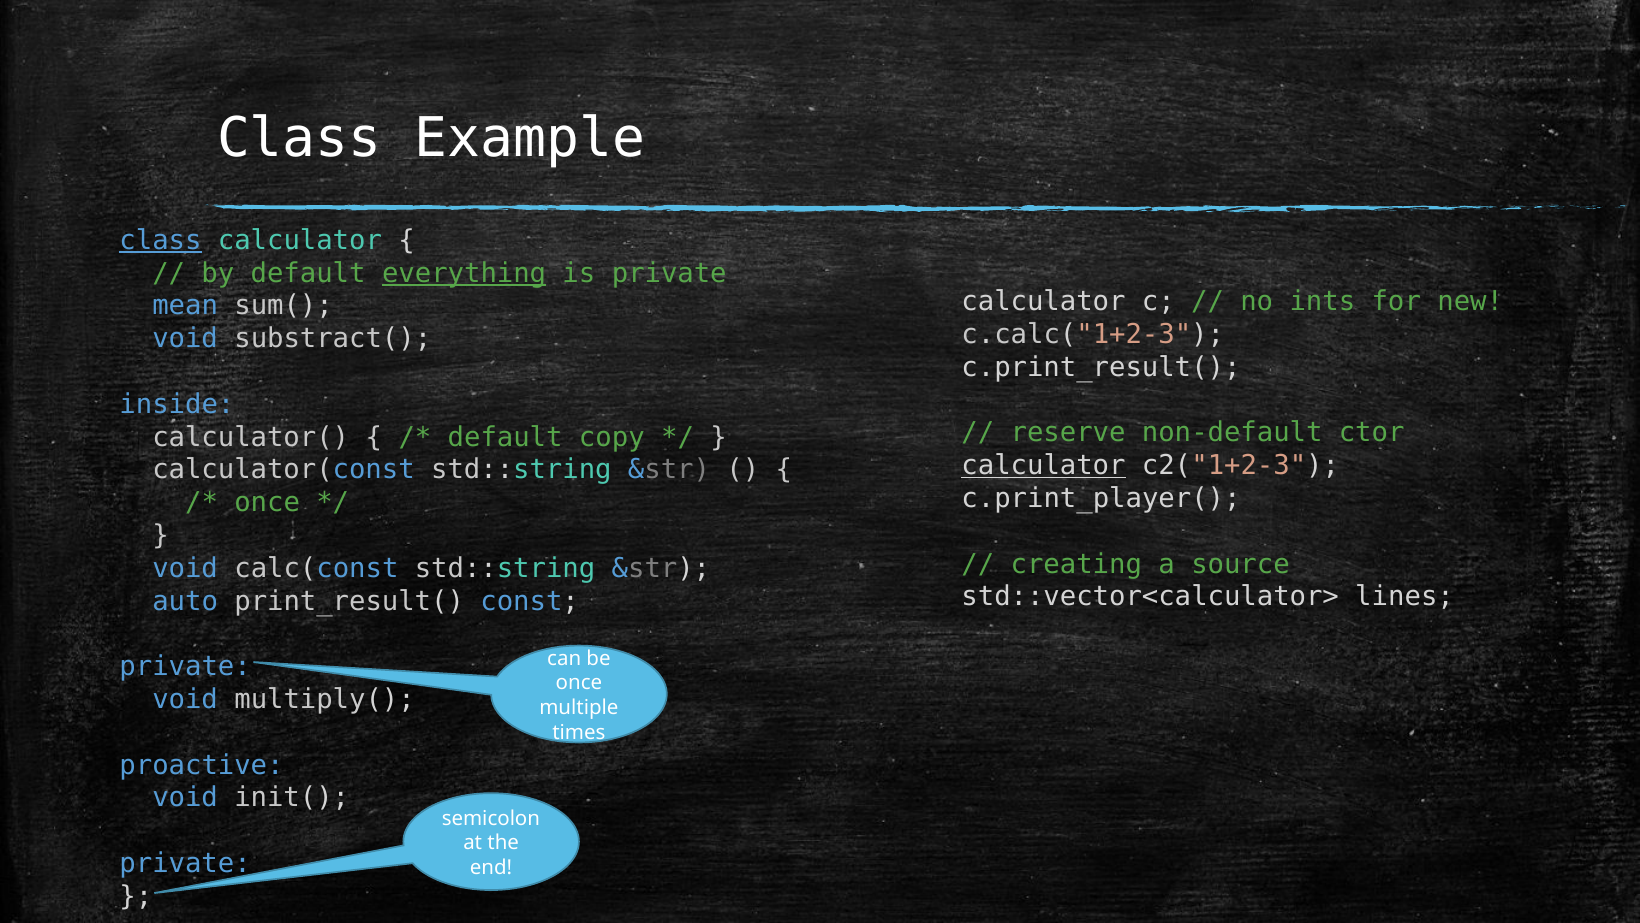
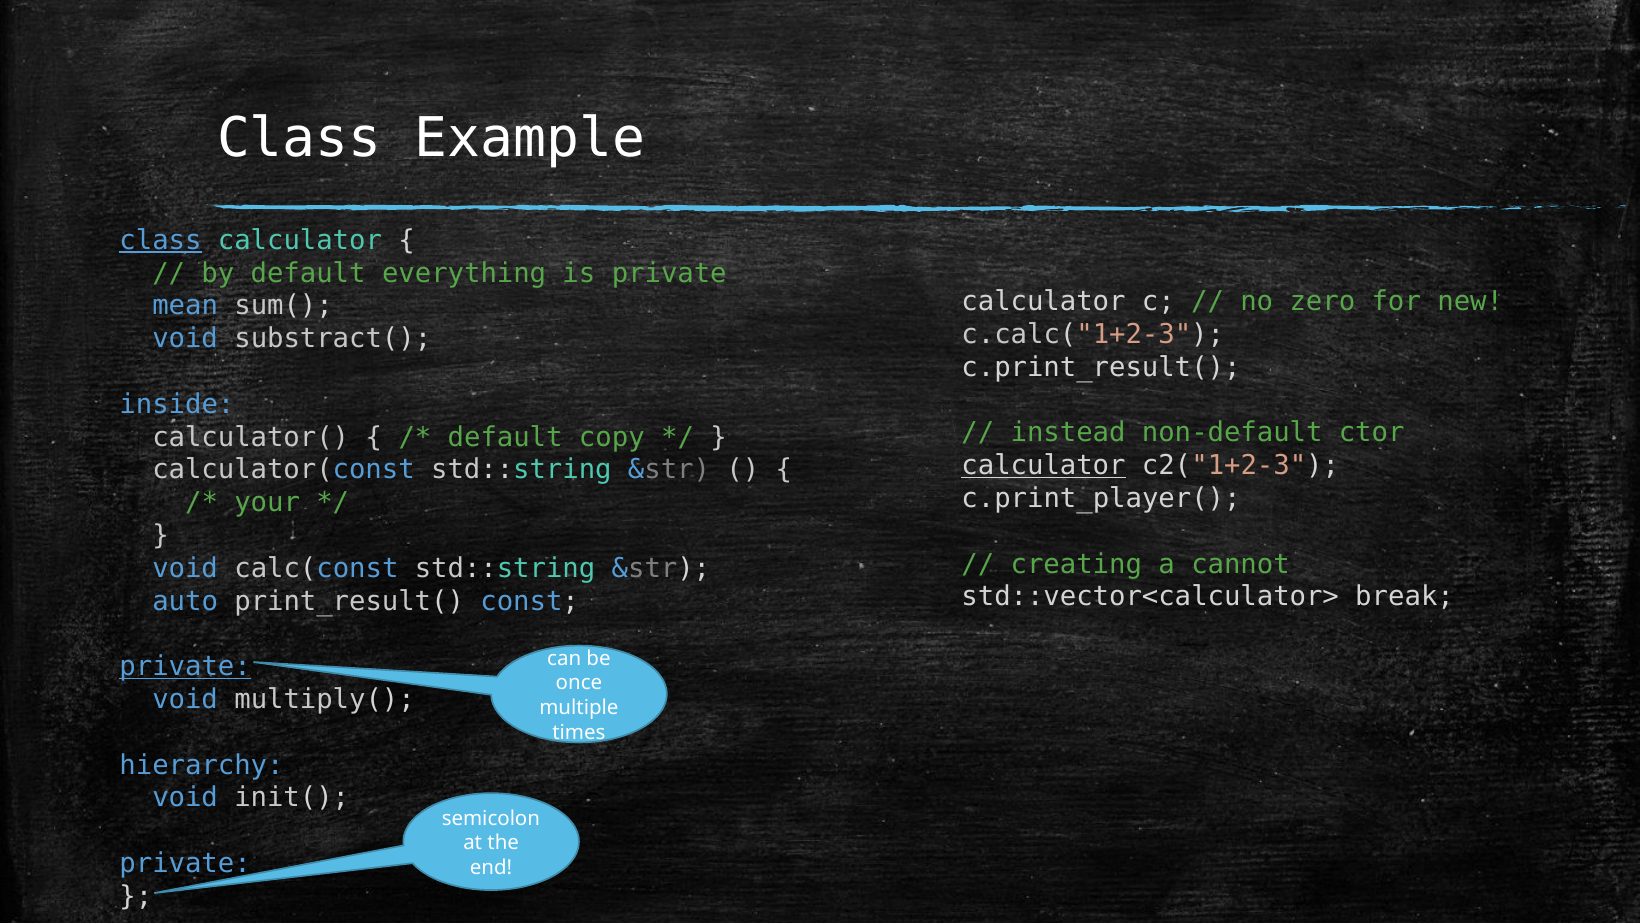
everything underline: present -> none (464, 273)
ints: ints -> zero (1322, 302)
reserve: reserve -> instead (1068, 433)
once: once -> your (267, 502)
source: source -> cannot (1241, 564)
lines: lines -> break (1405, 597)
private underline: none -> present (185, 666)
proactive: proactive -> hierarchy (202, 765)
